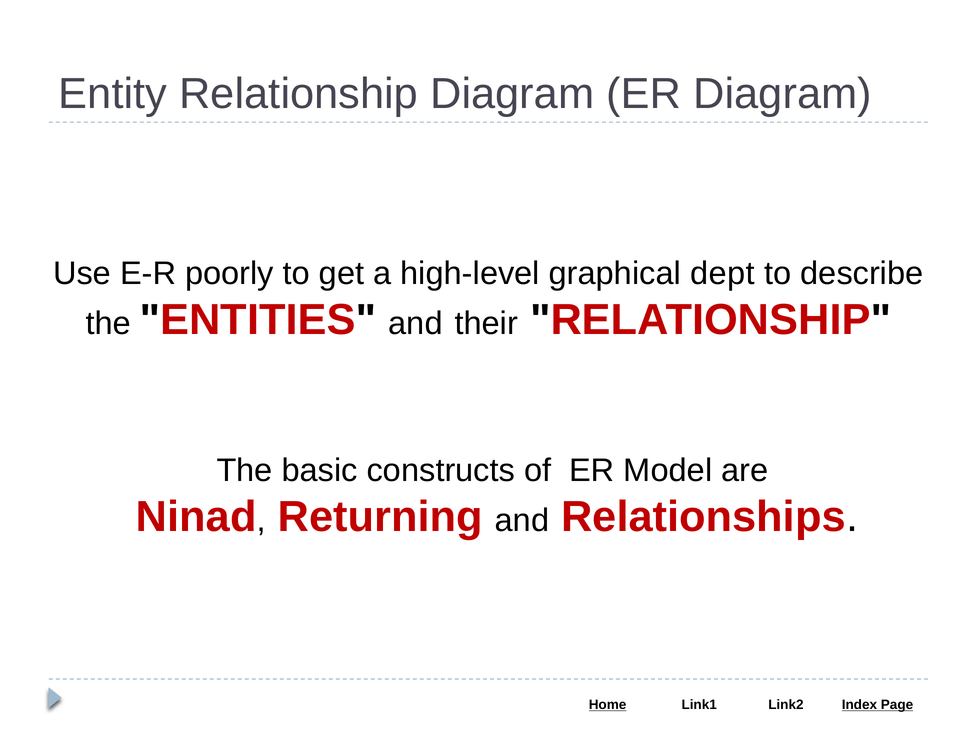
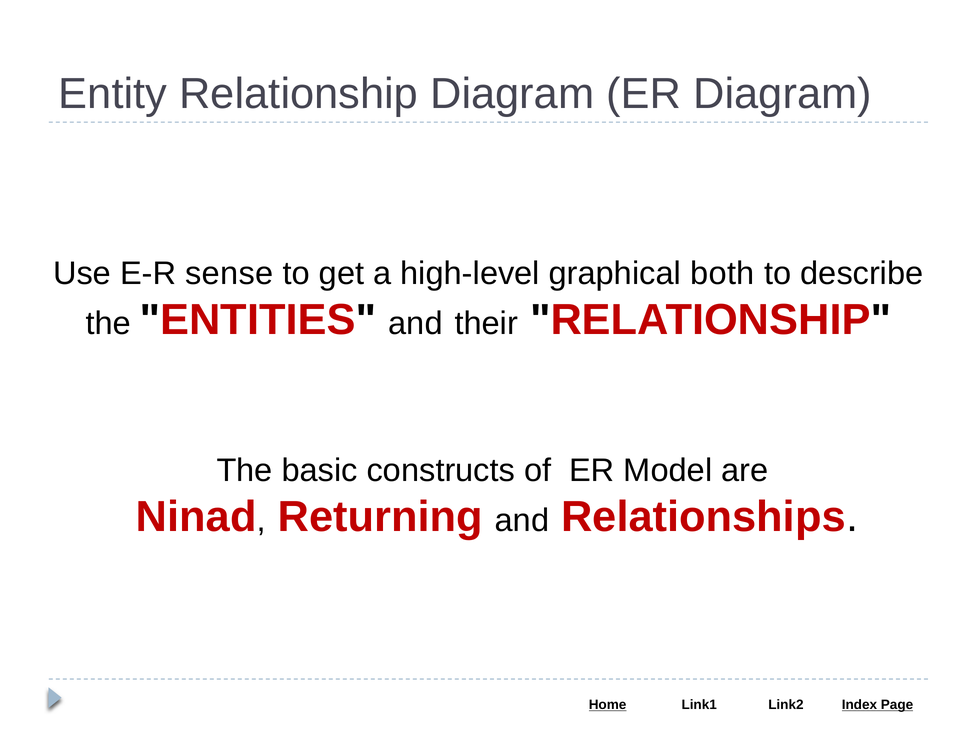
poorly: poorly -> sense (229, 273)
dept: dept -> both (722, 273)
